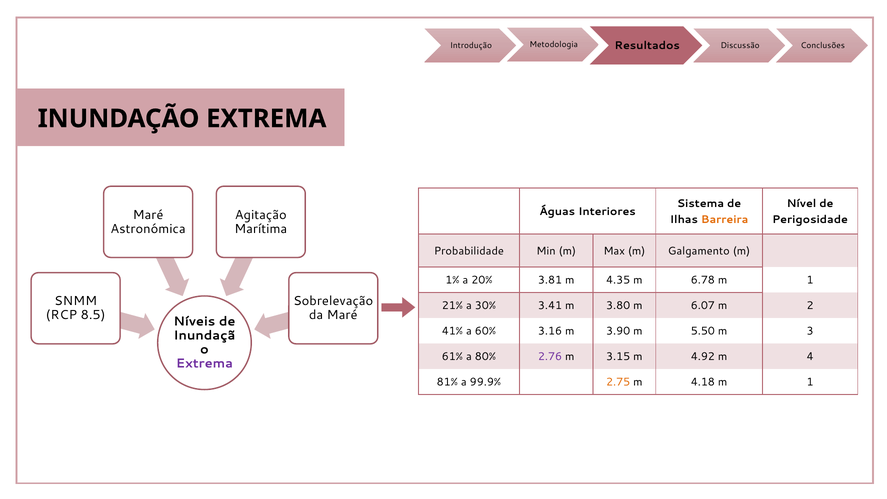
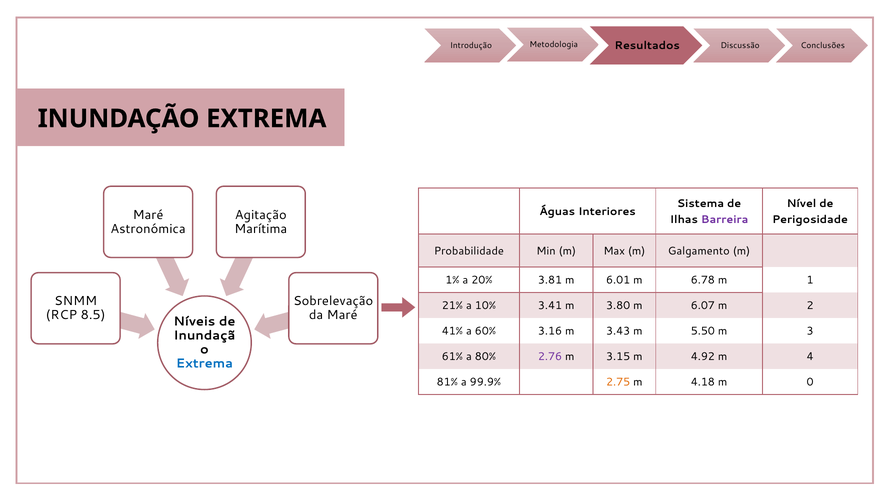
Barreira colour: orange -> purple (725, 219)
4.35: 4.35 -> 6.01 (618, 280)
30%: 30% -> 10% (485, 306)
3.90: 3.90 -> 3.43 (618, 331)
Extrema colour: purple -> blue (204, 364)
4.18 m 1: 1 -> 0 (810, 382)
